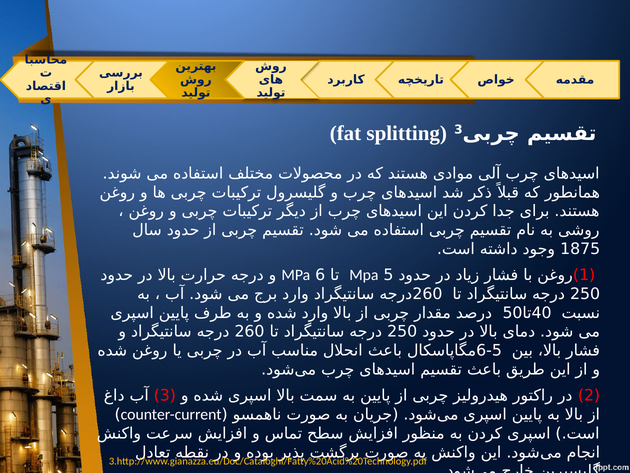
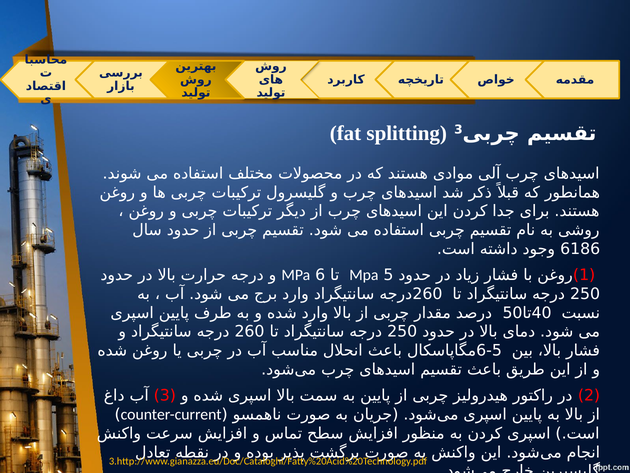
1875: 1875 -> 6186 (580, 249)
